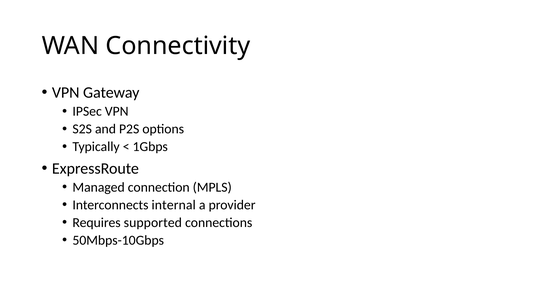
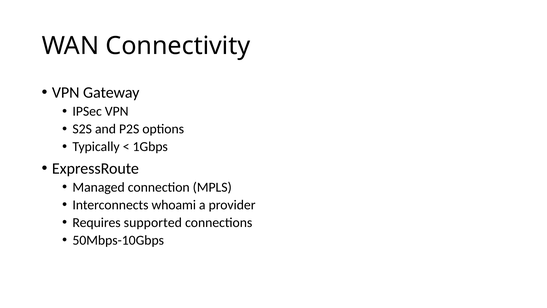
internal: internal -> whoami (174, 205)
